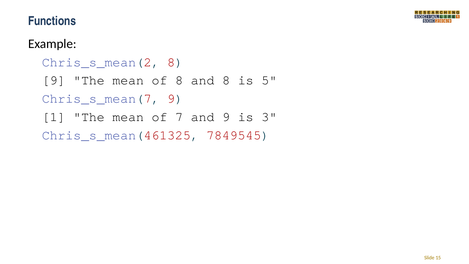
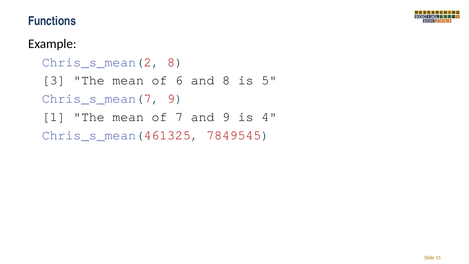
9: 9 -> 3 (54, 80)
of 8: 8 -> 6 (179, 80)
3: 3 -> 4 (269, 117)
